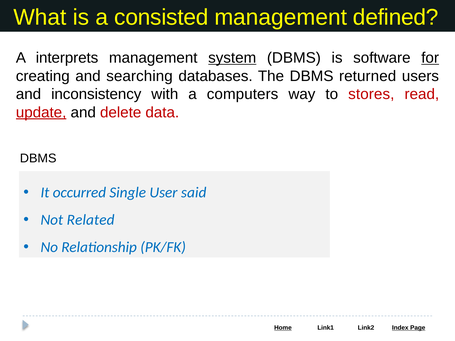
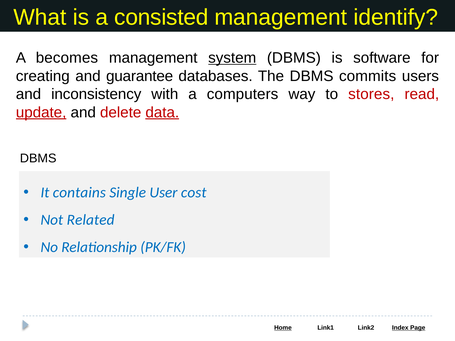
defined: defined -> identify (396, 17)
interprets: interprets -> becomes (67, 58)
for underline: present -> none (430, 58)
searching: searching -> guarantee (140, 76)
returned: returned -> commits (368, 76)
data underline: none -> present (162, 112)
occurred: occurred -> contains (79, 193)
said: said -> cost (194, 193)
